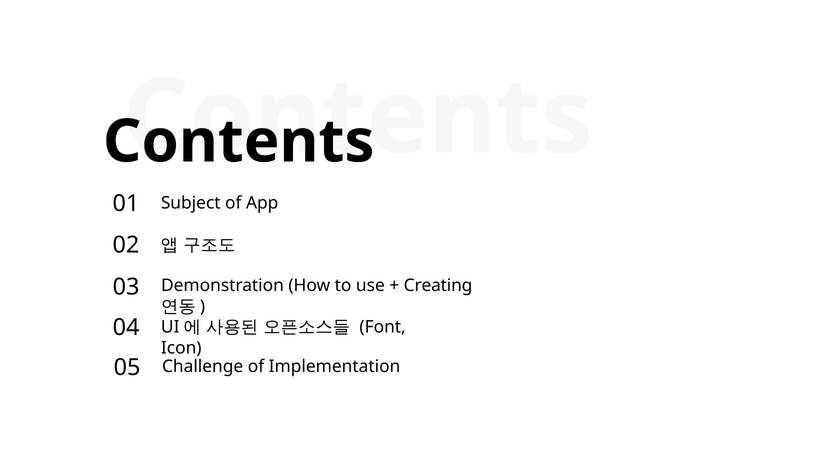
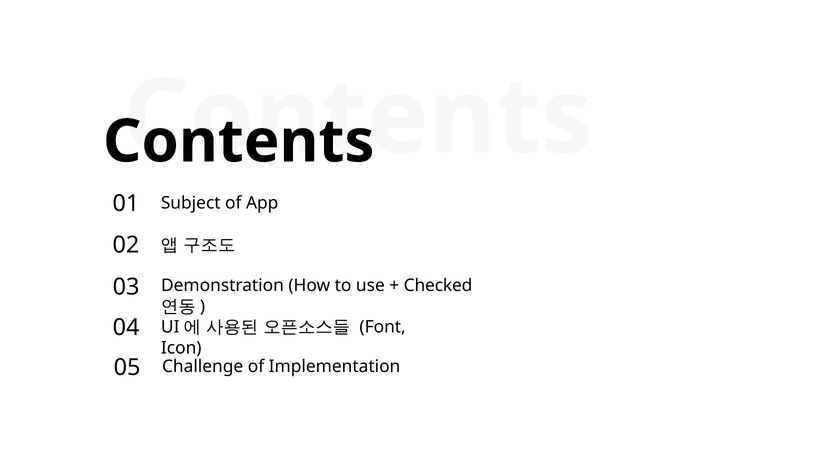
Creating: Creating -> Checked (438, 285)
